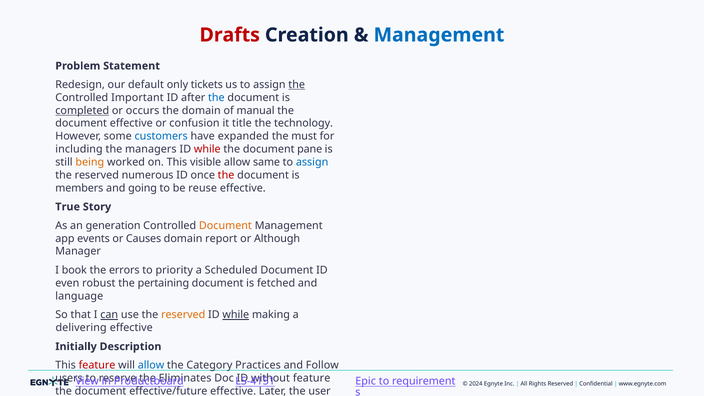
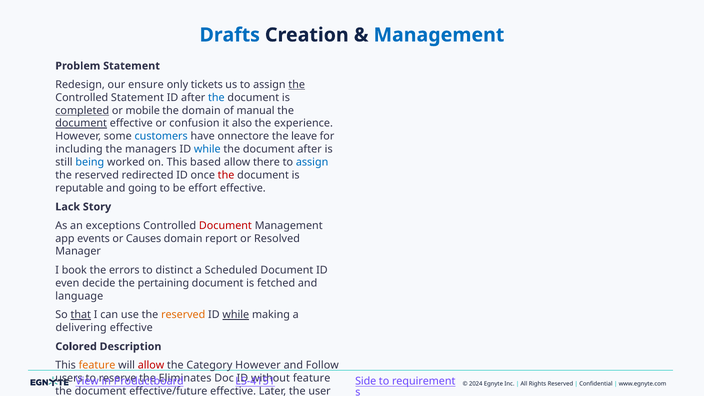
Drafts colour: red -> blue (230, 35)
default: default -> ensure (146, 85)
Controlled Important: Important -> Statement (137, 98)
occurs: occurs -> mobile (143, 111)
document underline: none -> present (81, 123)
title: title -> also (242, 123)
technology: technology -> experience (304, 123)
expanded: expanded -> onnectore (243, 136)
must: must -> leave (304, 136)
while colour: red -> blue (207, 149)
document pane: pane -> after (310, 149)
being colour: orange -> blue (90, 162)
visible: visible -> based (206, 162)
same: same -> there (267, 162)
numerous: numerous -> redirected (148, 175)
members: members -> reputable (79, 188)
reuse: reuse -> effort (203, 188)
True: True -> Lack (68, 207)
generation: generation -> exceptions (113, 226)
Document colour: orange -> red (225, 226)
Although: Although -> Resolved (277, 239)
priority: priority -> distinct (174, 270)
robust: robust -> decide (99, 283)
that underline: none -> present (81, 315)
can underline: present -> none (109, 315)
Initially: Initially -> Colored (76, 347)
feature colour: red -> orange (97, 365)
allow colour: blue -> red (151, 365)
Category Practices: Practices -> However (258, 365)
Epic: Epic -> Side (366, 381)
